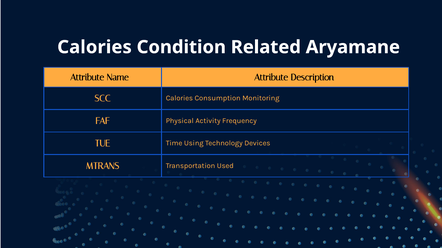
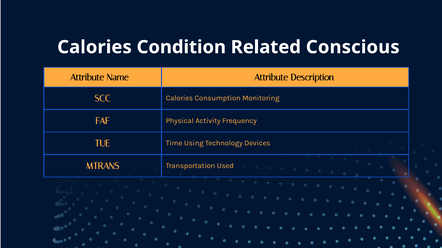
Aryamane: Aryamane -> Conscious (353, 47)
